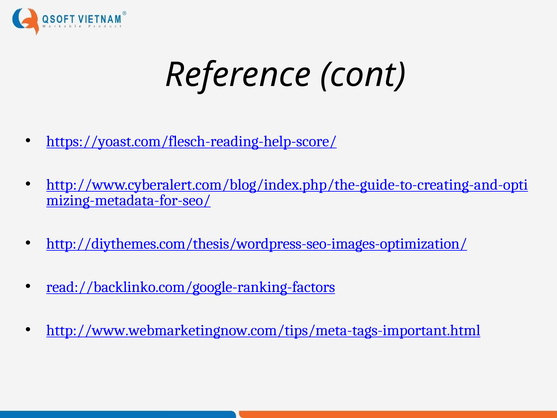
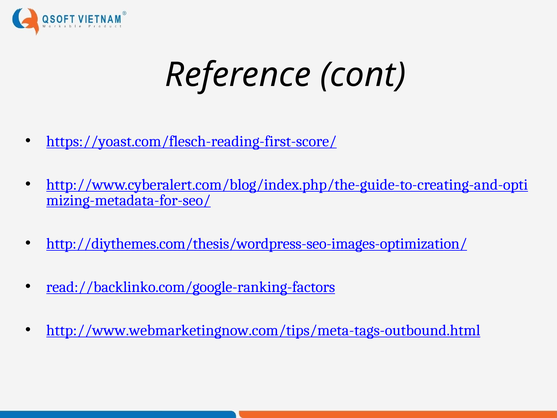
https://yoast.com/flesch-reading-help-score/: https://yoast.com/flesch-reading-help-score/ -> https://yoast.com/flesch-reading-first-score/ (191, 141)
http://www.webmarketingnow.com/tips/meta-tags-important.html: http://www.webmarketingnow.com/tips/meta-tags-important.html -> http://www.webmarketingnow.com/tips/meta-tags-outbound.html (263, 330)
